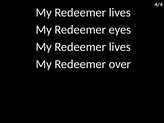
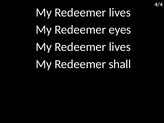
over: over -> shall (120, 64)
